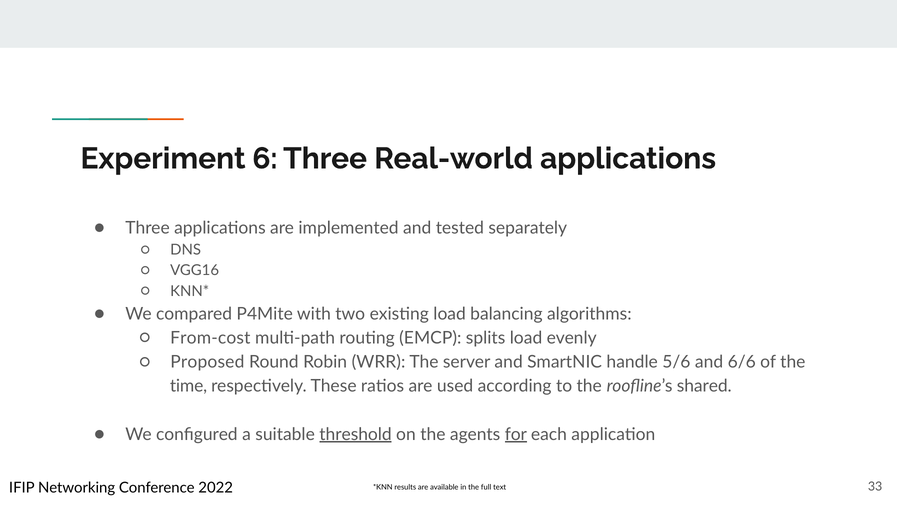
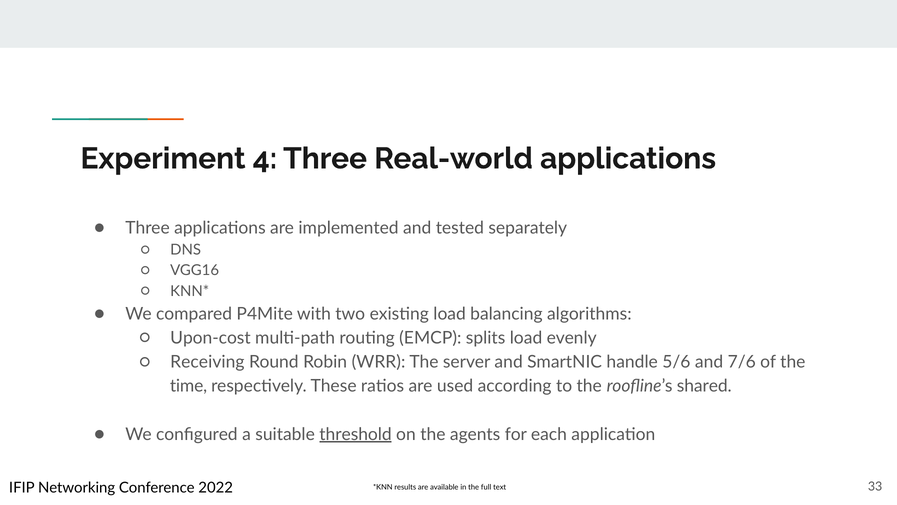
6: 6 -> 4 (265, 158)
From-cost: From-cost -> Upon-cost (210, 338)
Proposed: Proposed -> Receiving (207, 362)
6/6: 6/6 -> 7/6 (742, 362)
for underline: present -> none (516, 434)
